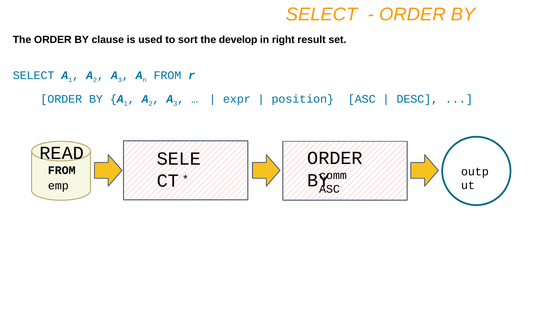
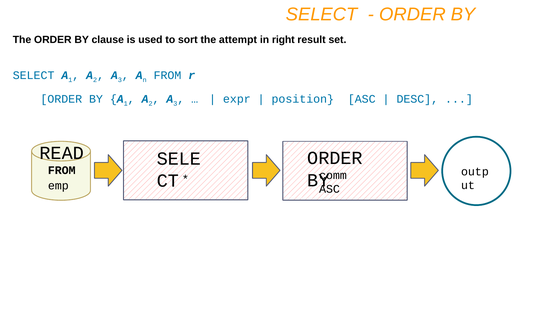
develop: develop -> attempt (238, 40)
